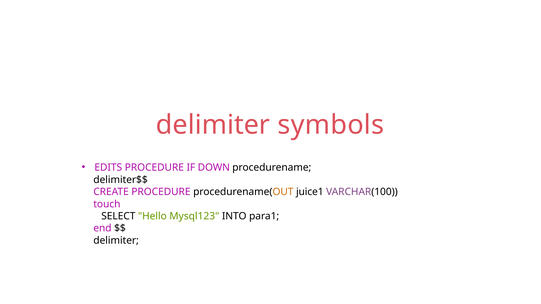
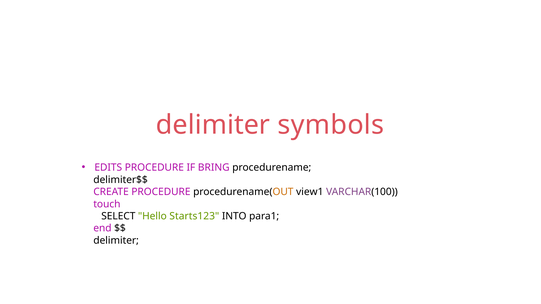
DOWN: DOWN -> BRING (214, 168)
juice1: juice1 -> view1 (310, 192)
Mysql123: Mysql123 -> Starts123 (194, 216)
